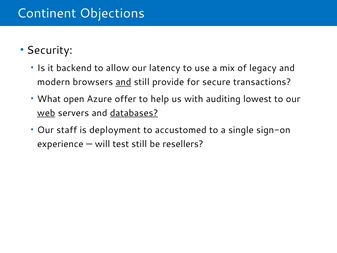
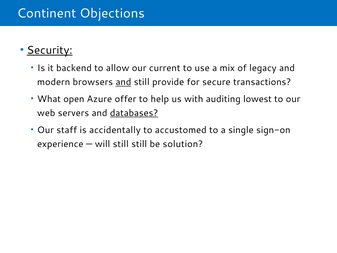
Security underline: none -> present (50, 50)
latency: latency -> current (165, 68)
web underline: present -> none (46, 113)
deployment: deployment -> accidentally (115, 130)
will test: test -> still (121, 144)
resellers: resellers -> solution (183, 144)
